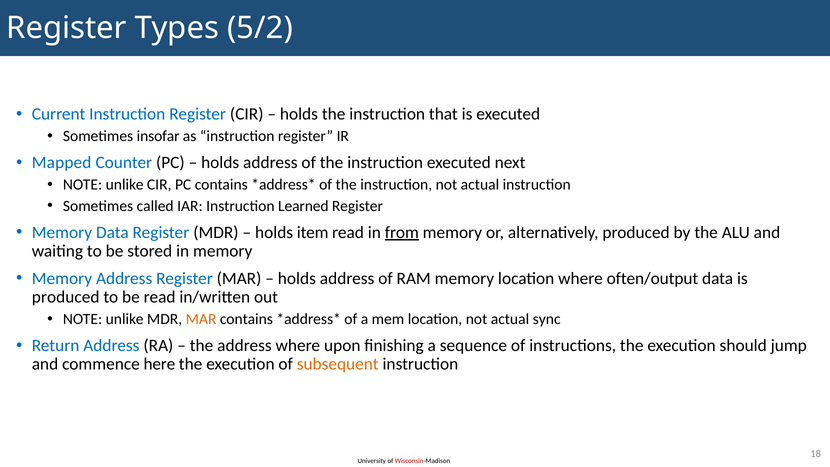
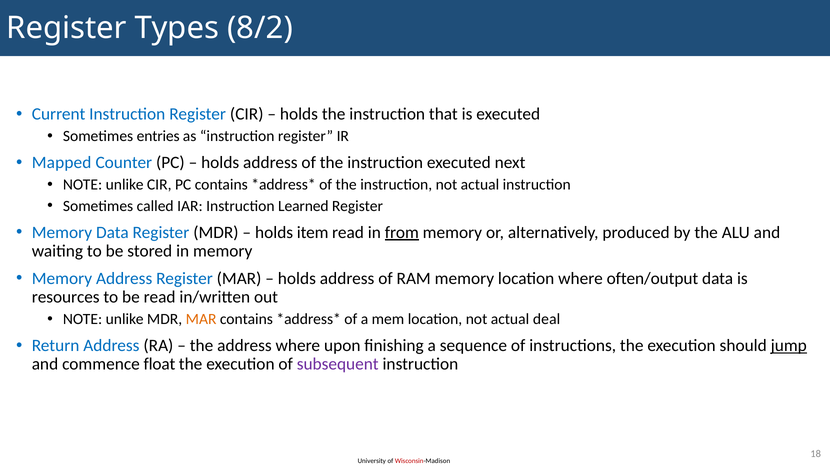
5/2: 5/2 -> 8/2 (260, 28)
insofar: insofar -> entries (158, 136)
produced: produced -> resources (66, 297)
sync: sync -> deal (547, 319)
jump underline: none -> present (789, 345)
here: here -> float (159, 364)
subsequent colour: orange -> purple (338, 364)
